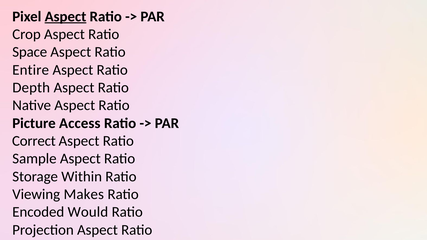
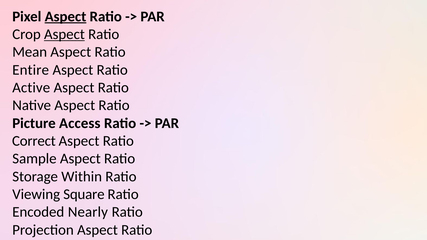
Aspect underline: none -> present (64, 34)
Space: Space -> Mean (30, 52)
Depth: Depth -> Active (31, 88)
Makes: Makes -> Square (84, 194)
Would: Would -> Nearly (88, 212)
